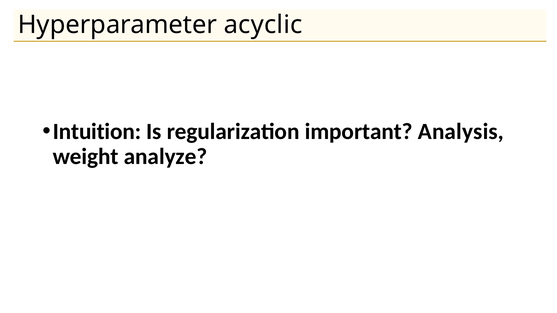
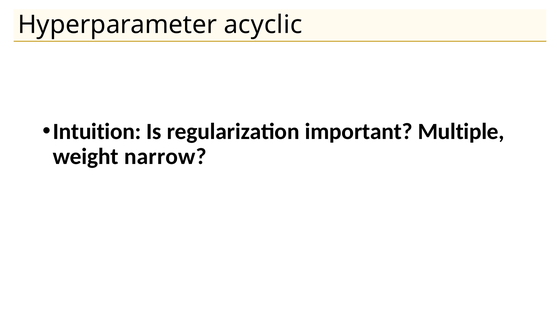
Analysis: Analysis -> Multiple (461, 131)
analyze: analyze -> narrow (165, 157)
